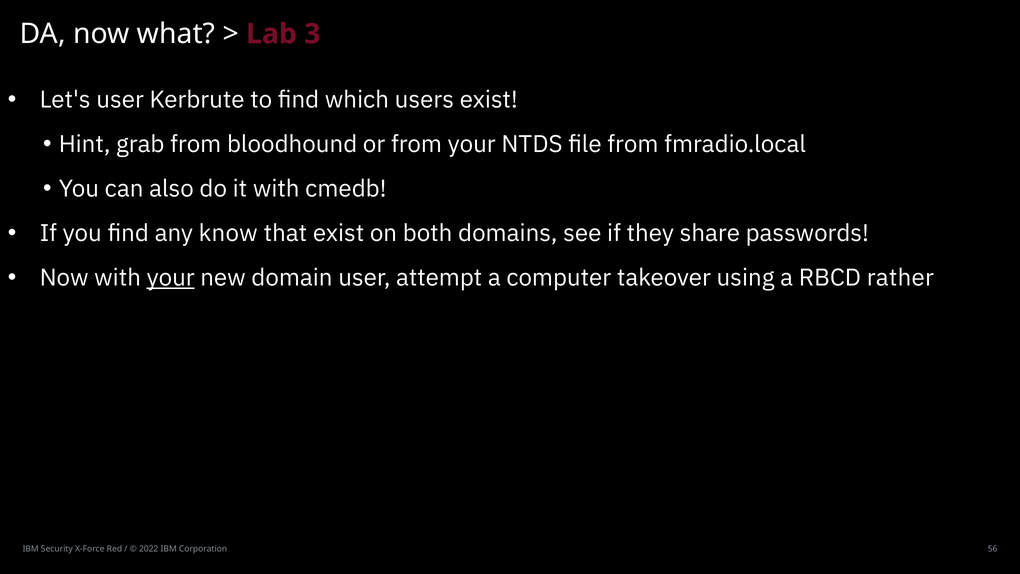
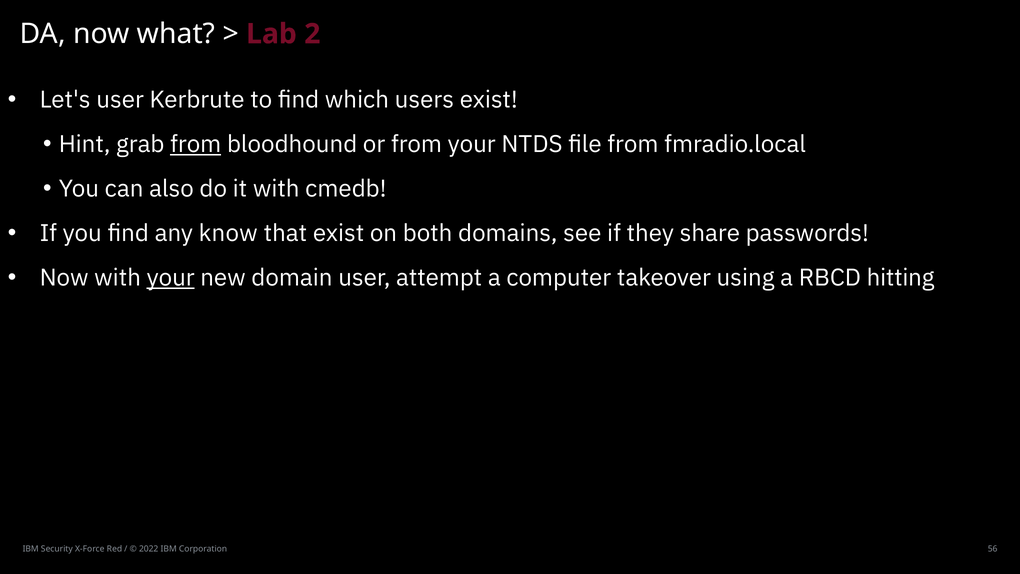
3: 3 -> 2 (312, 34)
from underline: none -> present (196, 144)
rather: rather -> hitting (901, 278)
